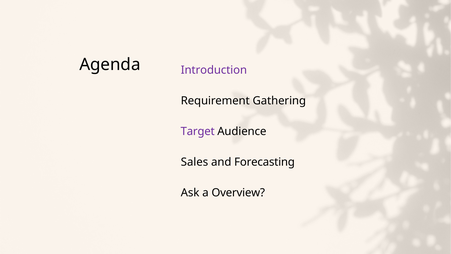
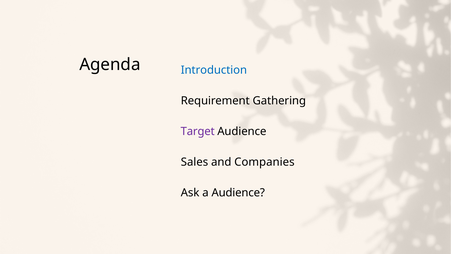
Introduction colour: purple -> blue (214, 70)
Forecasting: Forecasting -> Companies (264, 162)
a Overview: Overview -> Audience (238, 192)
